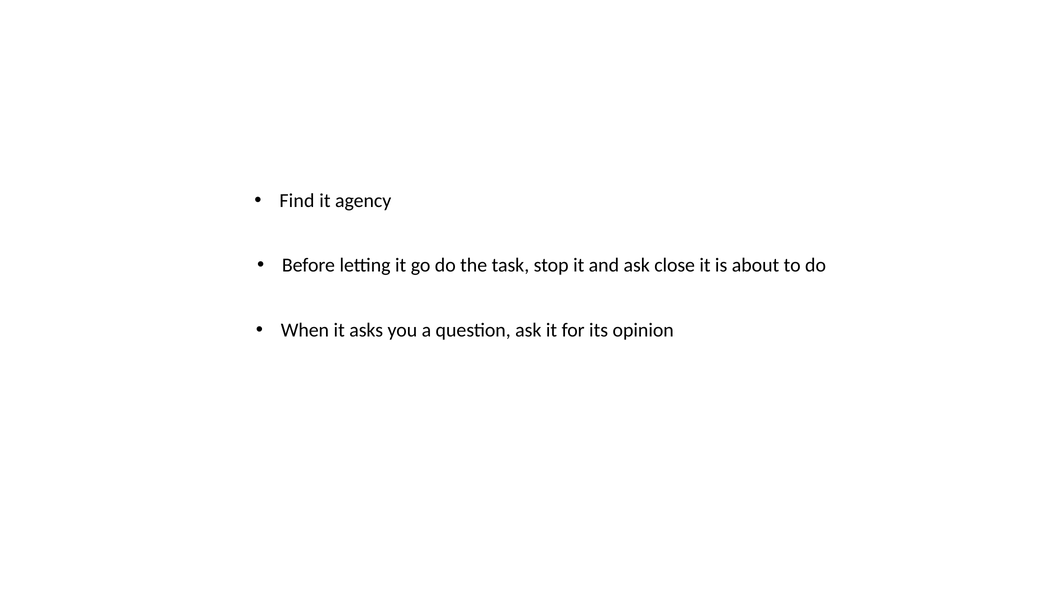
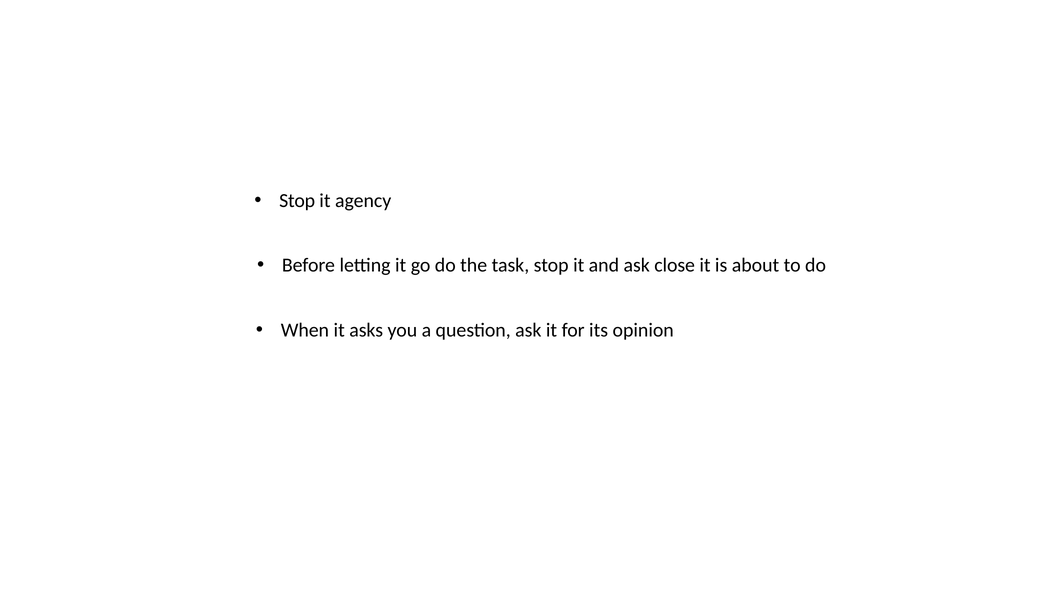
Find: Find -> Stop (297, 201)
